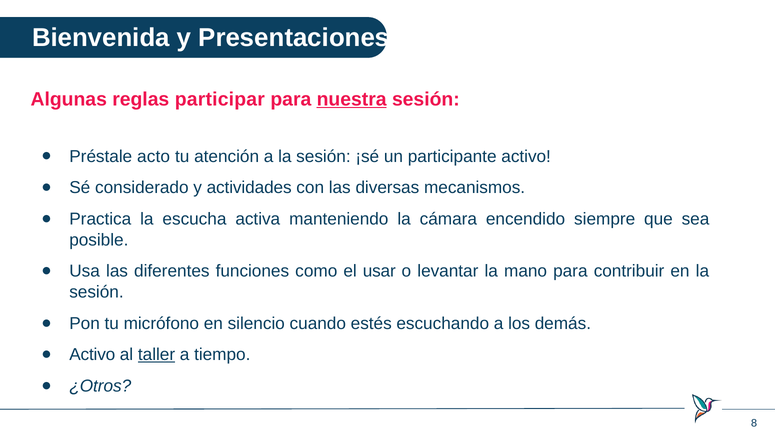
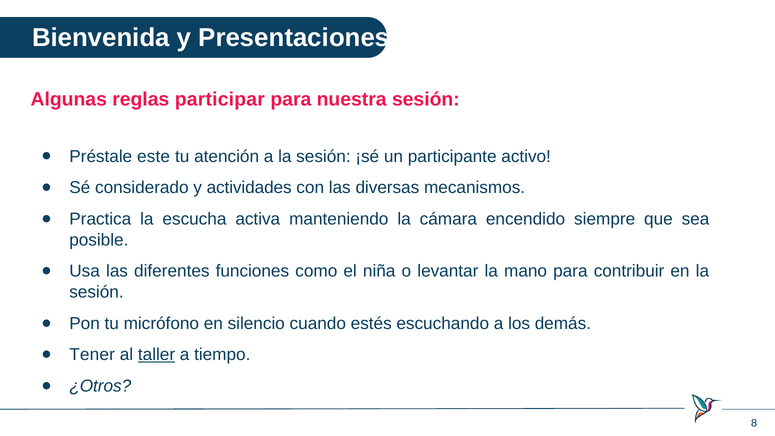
nuestra underline: present -> none (352, 99)
acto: acto -> este (154, 156)
usar: usar -> niña (379, 271)
Activo: Activo -> Tener (92, 355)
